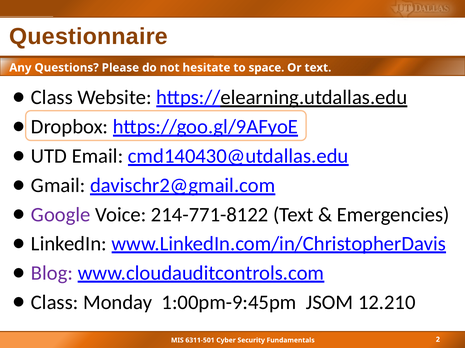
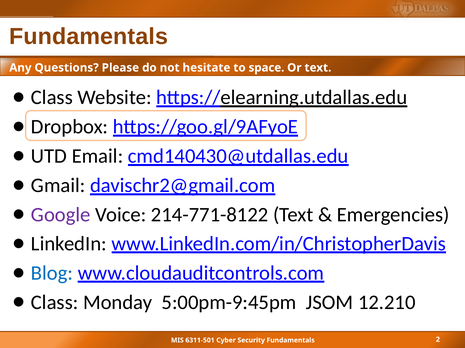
Questionnaire: Questionnaire -> Fundamentals (89, 37)
Blog colour: purple -> blue (52, 274)
1:00pm-9:45pm: 1:00pm-9:45pm -> 5:00pm-9:45pm (229, 303)
